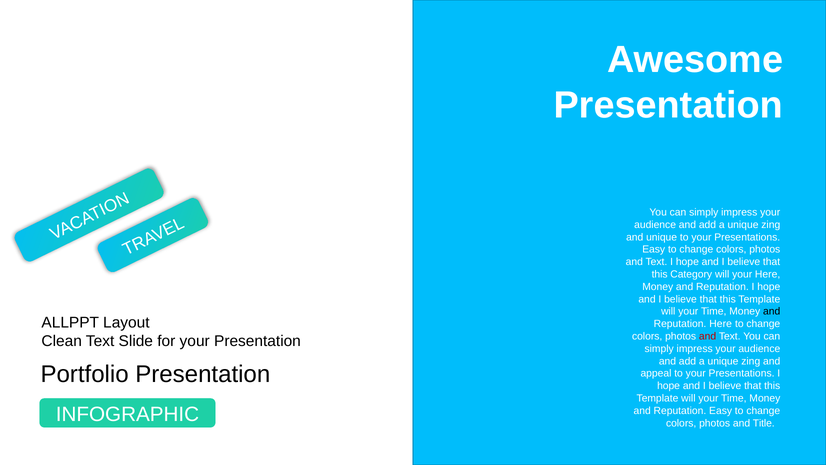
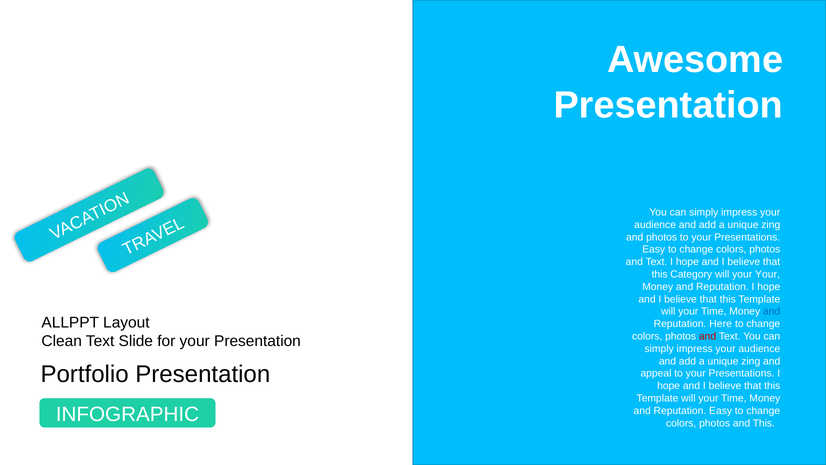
and unique: unique -> photos (662, 237)
your Here: Here -> Your (768, 274)
and colour: black -> blue (772, 311)
and Title: Title -> This (764, 423)
